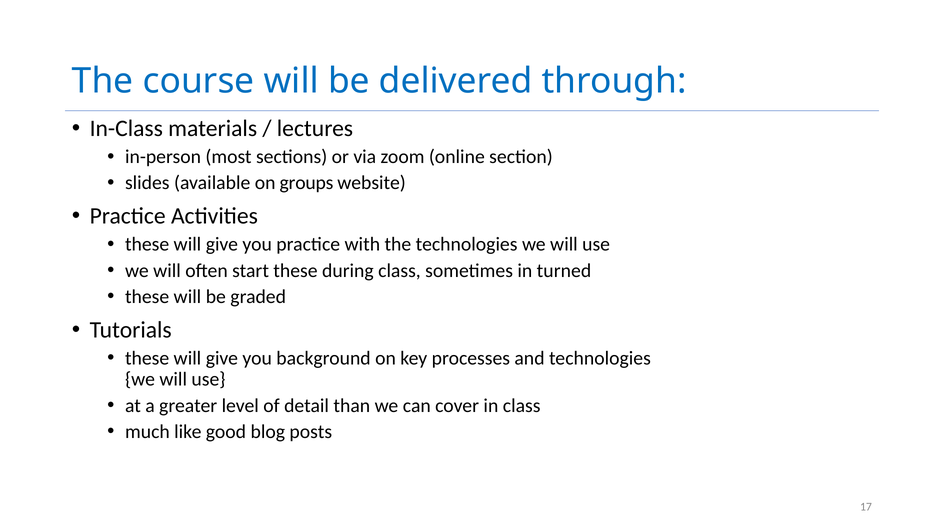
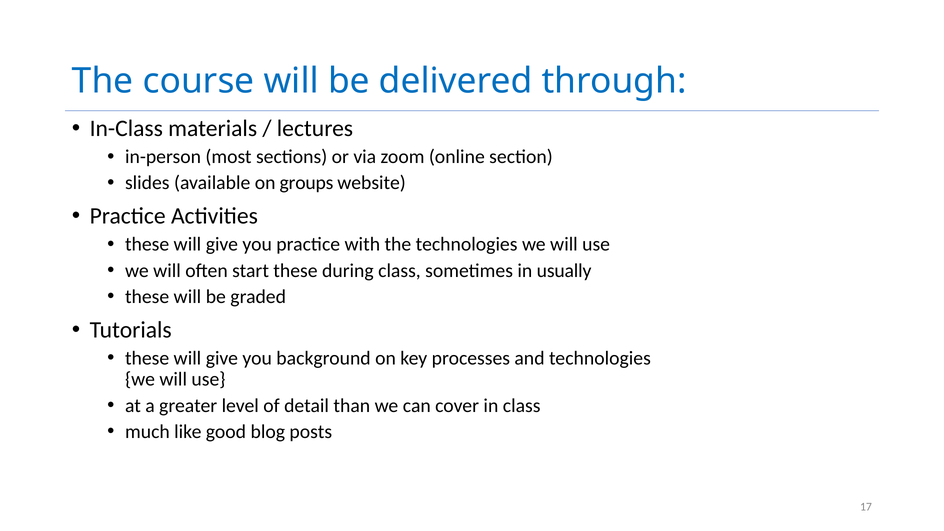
turned: turned -> usually (564, 271)
